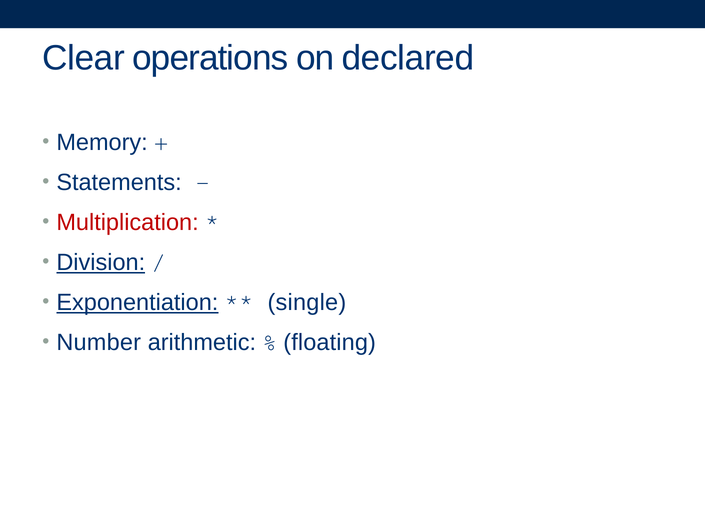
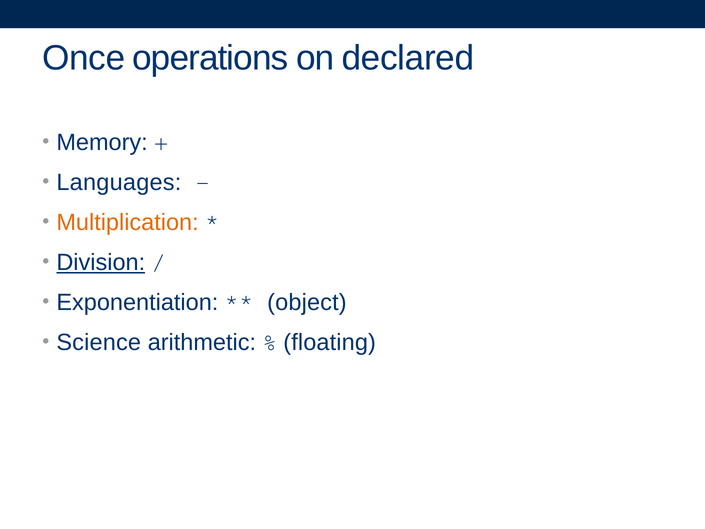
Clear: Clear -> Once (84, 58)
Statements: Statements -> Languages (119, 183)
Multiplication colour: red -> orange (128, 223)
Exponentiation underline: present -> none (137, 302)
single: single -> object (307, 302)
Number: Number -> Science (99, 342)
